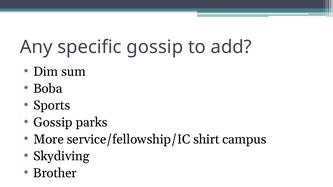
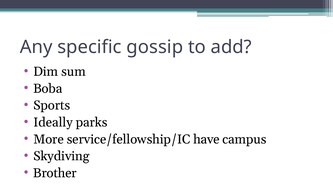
Gossip: Gossip -> Ideally (53, 123)
shirt: shirt -> have (206, 140)
